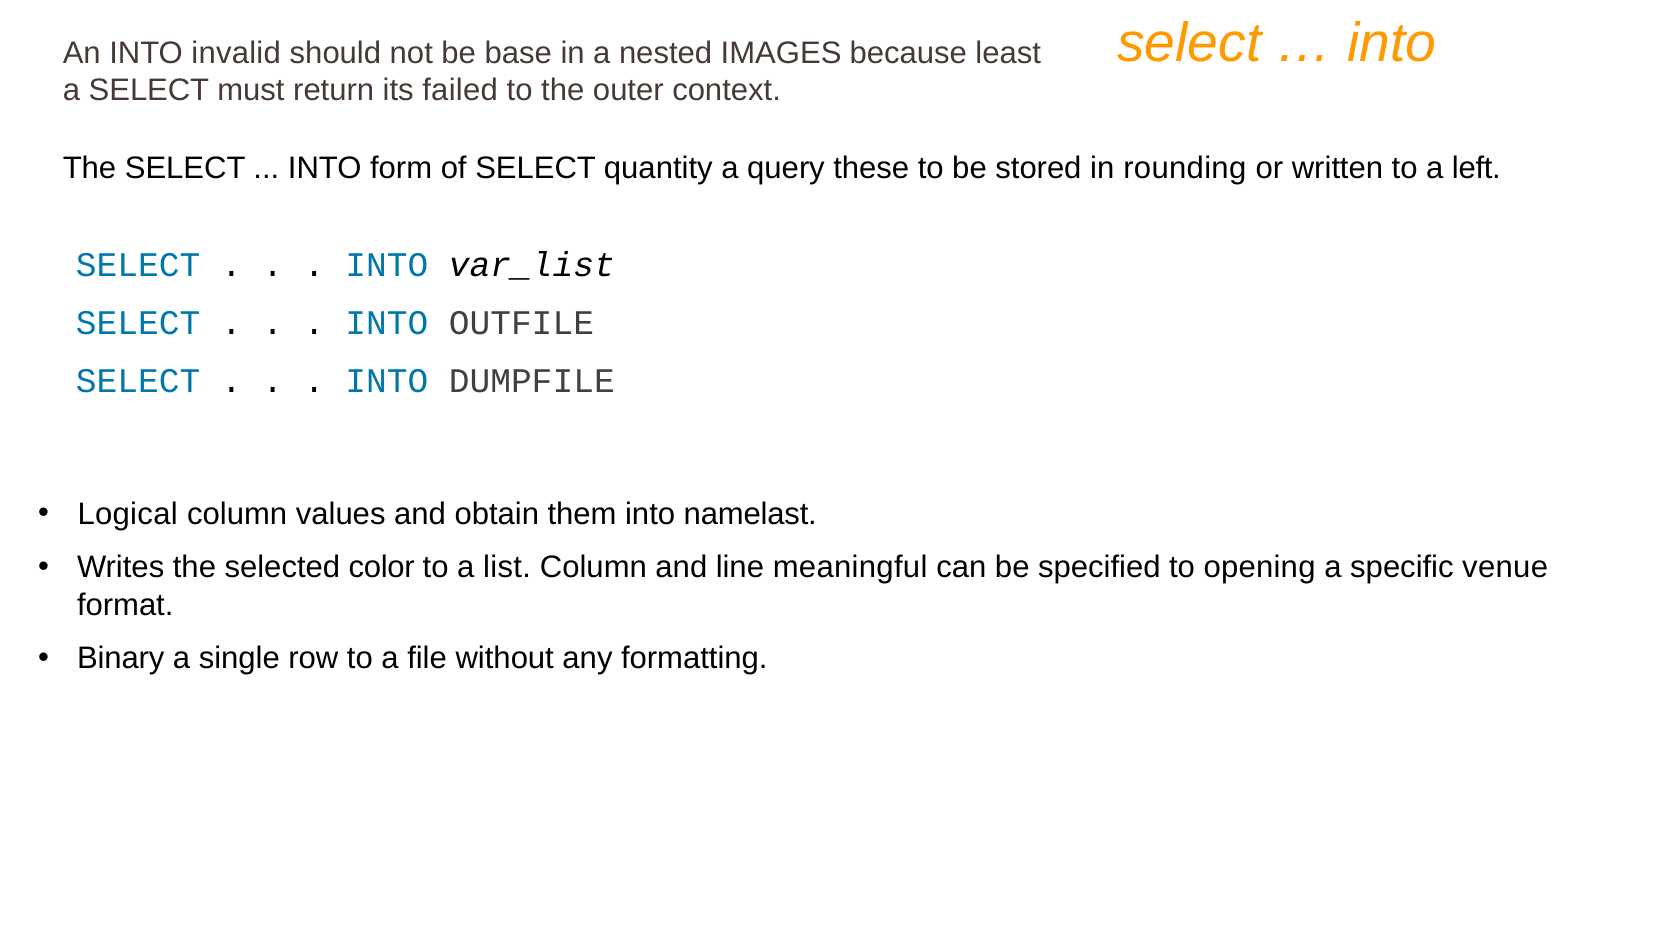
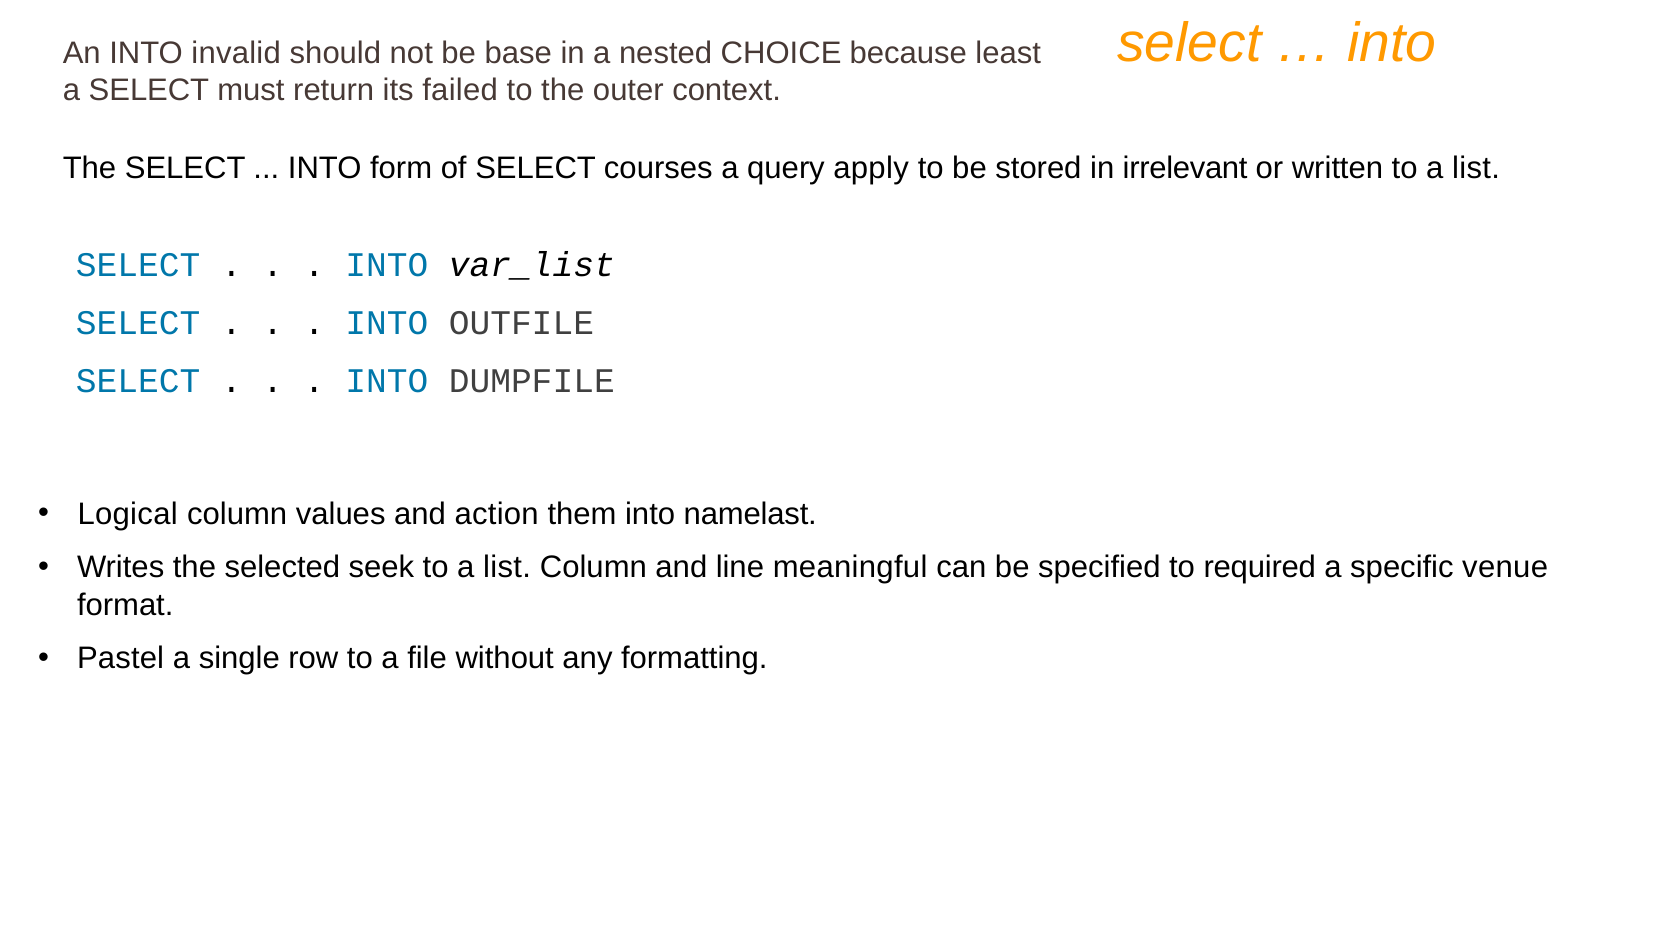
IMAGES: IMAGES -> CHOICE (781, 53)
quantity: quantity -> courses (658, 169)
these: these -> apply (871, 169)
rounding: rounding -> irrelevant (1185, 169)
written to a left: left -> list (1476, 169)
obtain: obtain -> action (497, 513)
color: color -> seek (381, 567)
opening: opening -> required (1260, 567)
Binary: Binary -> Pastel (121, 658)
